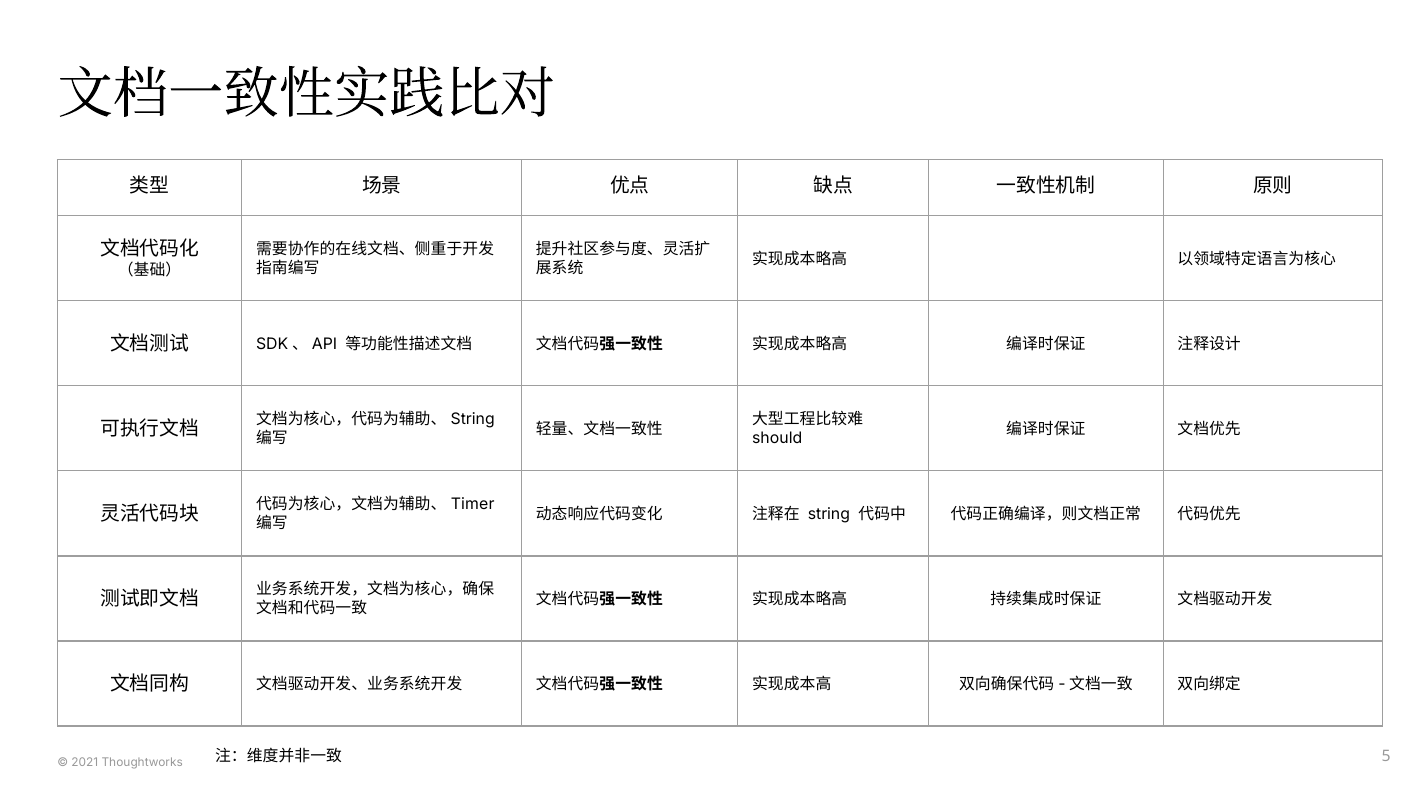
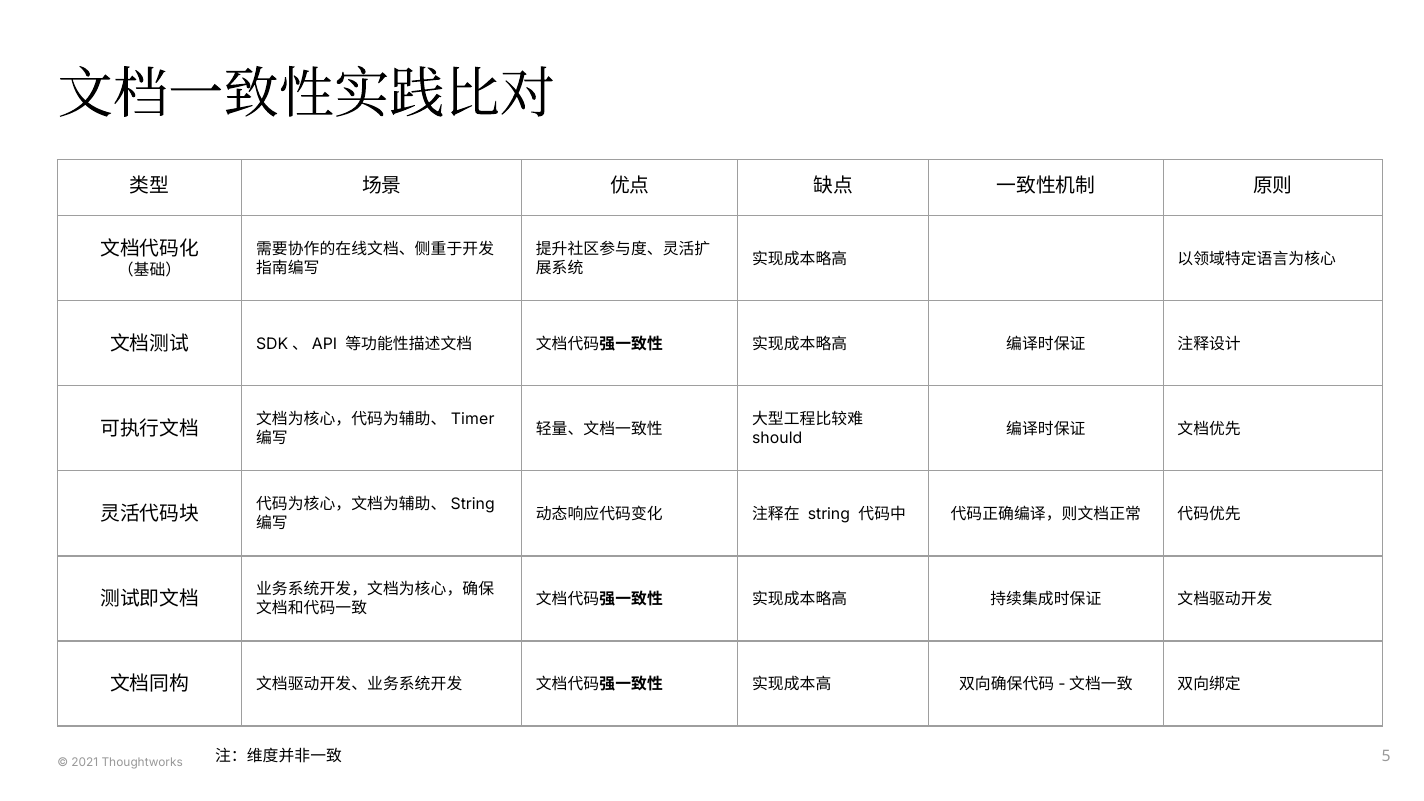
String: String -> Timer (473, 419)
Timer: Timer -> String (473, 504)
